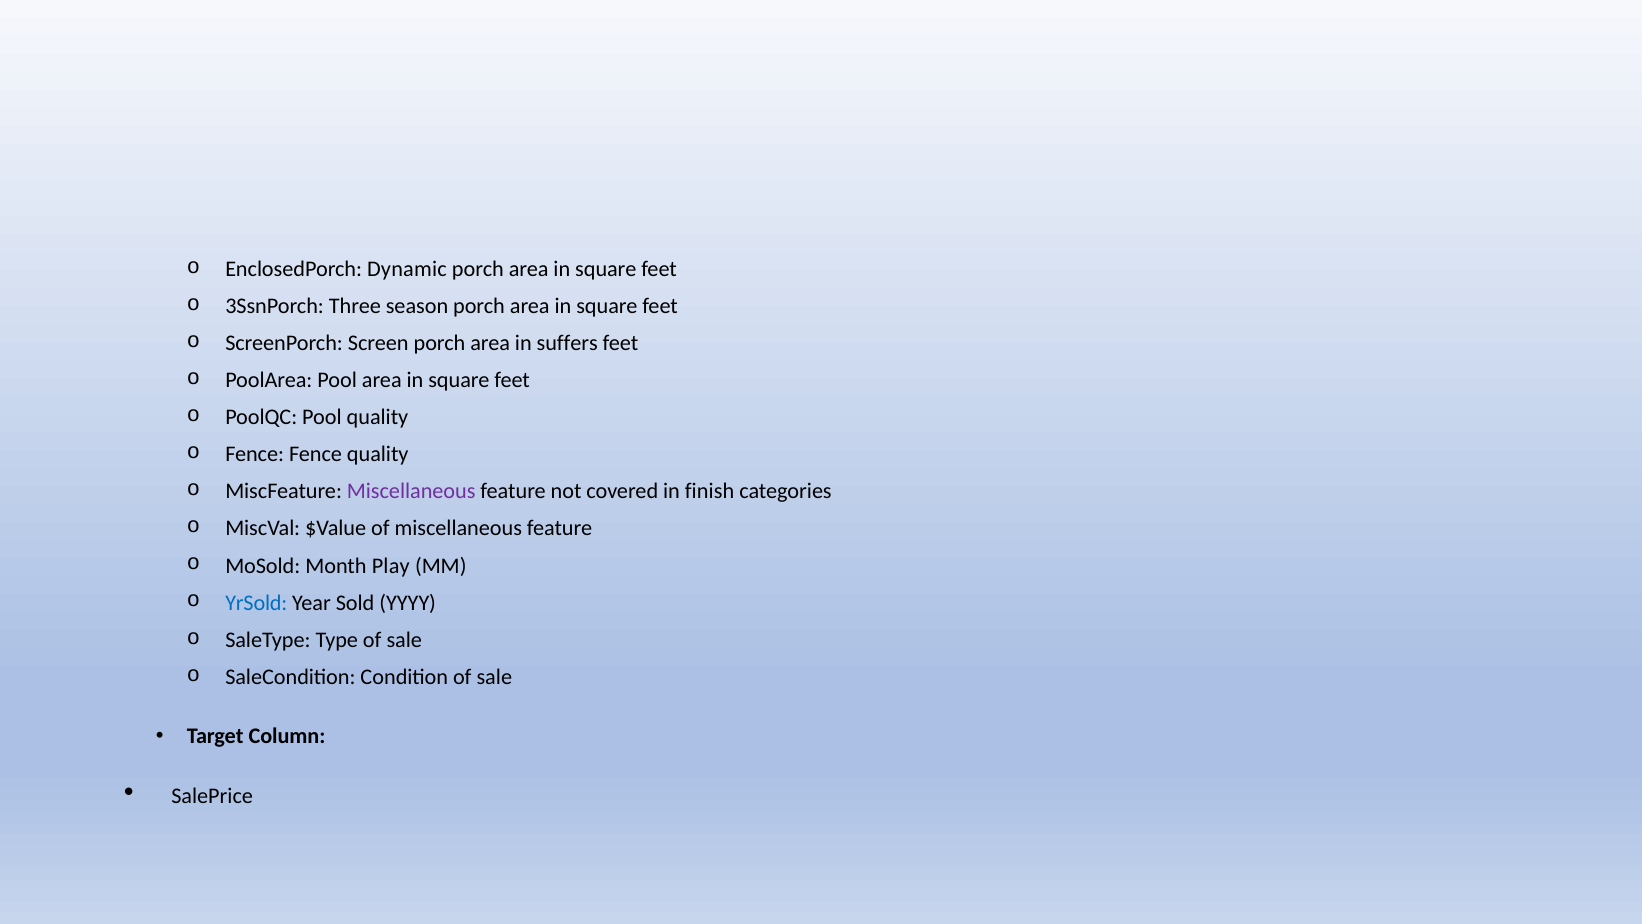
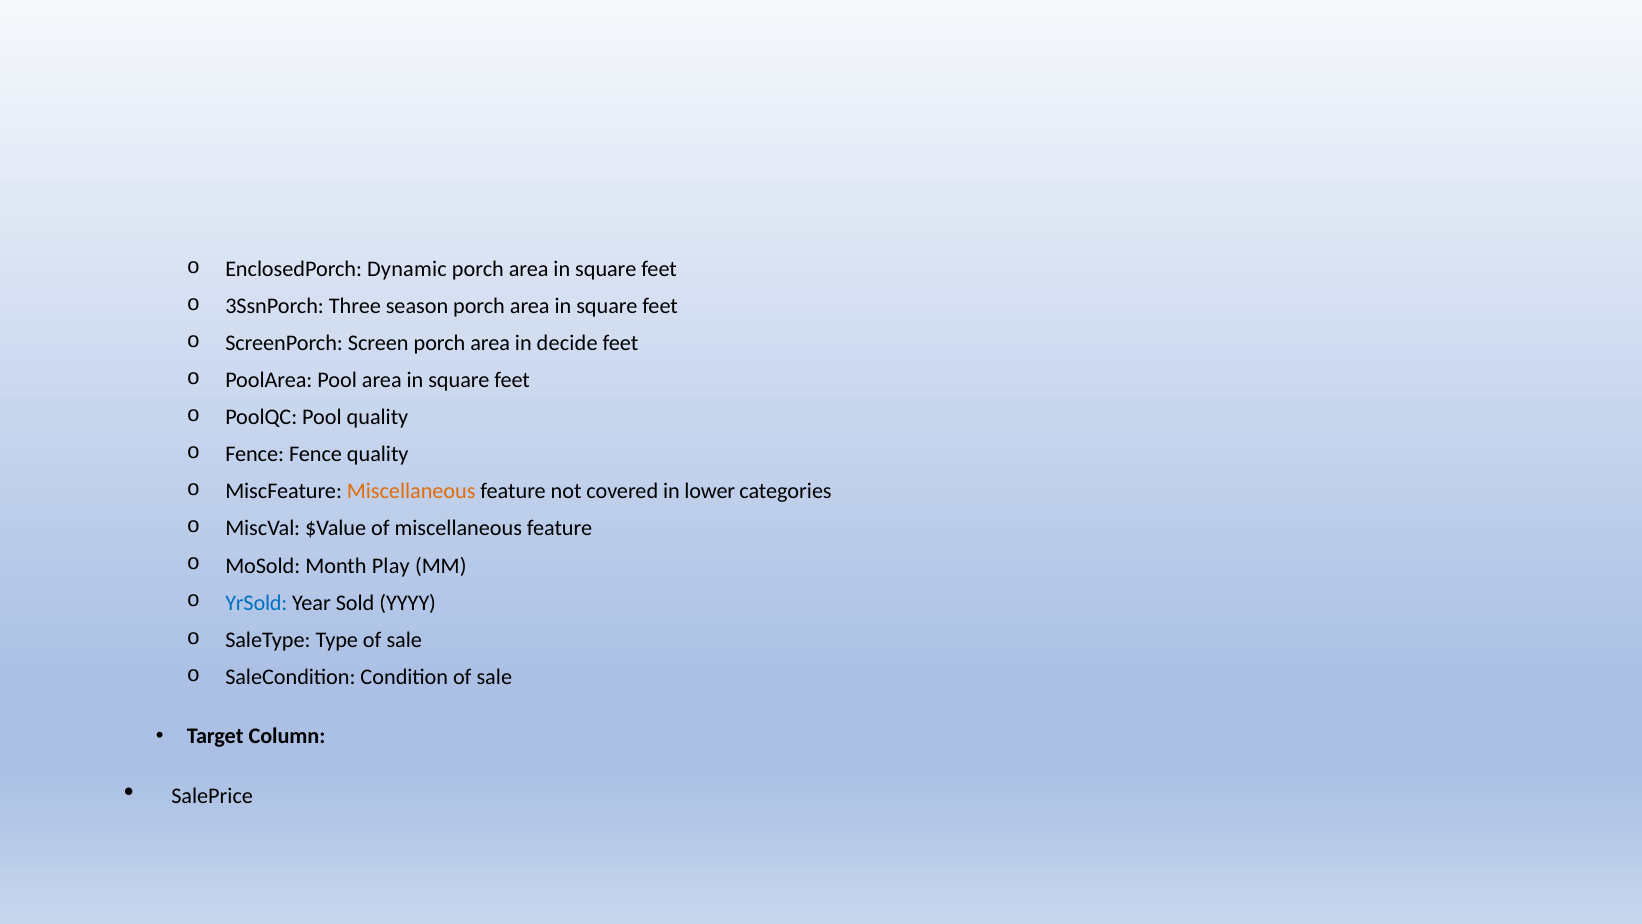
suffers: suffers -> decide (567, 343)
Miscellaneous colour: purple -> orange (411, 491)
finish: finish -> lower (710, 491)
